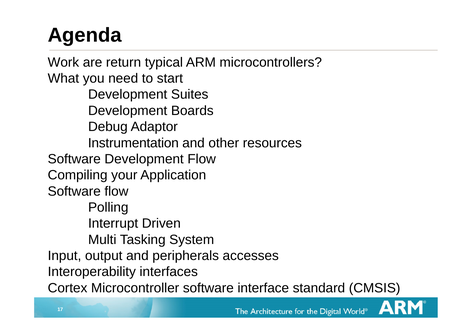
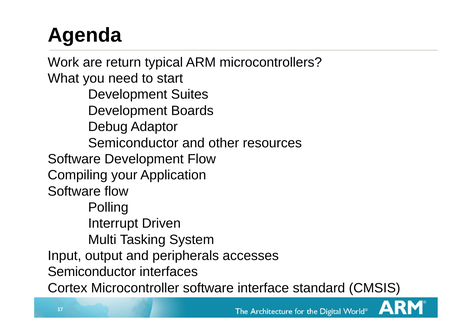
Instrumentation: Instrumentation -> Semiconductor (133, 143)
Interoperability: Interoperability -> Semiconductor (92, 272)
